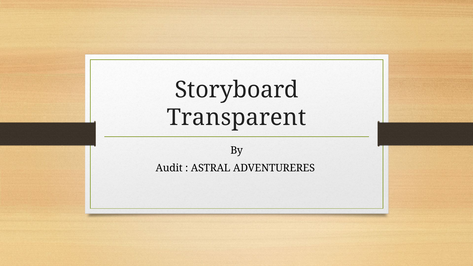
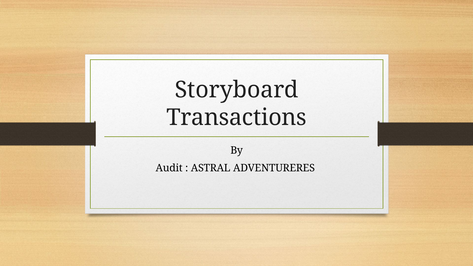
Transparent: Transparent -> Transactions (237, 118)
